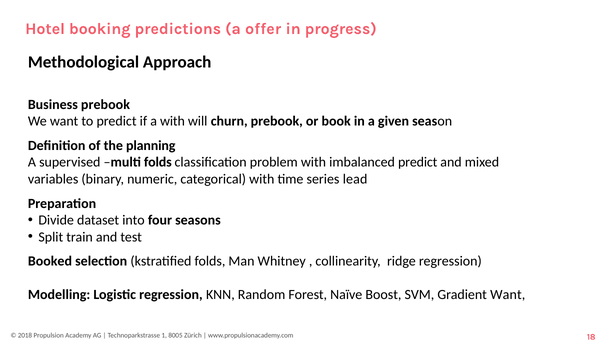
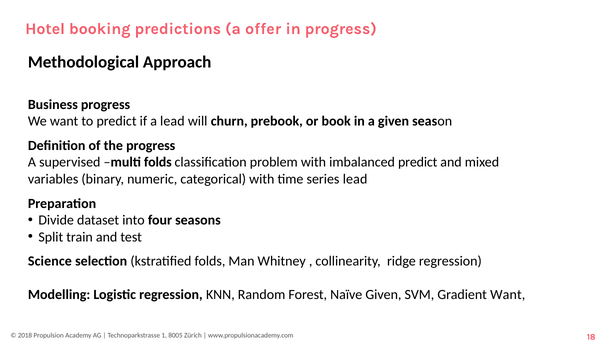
Business prebook: prebook -> progress (106, 104)
a with: with -> lead (172, 121)
the planning: planning -> progress (151, 145)
Booked: Booked -> Science (50, 261)
Naïve Boost: Boost -> Given (383, 294)
